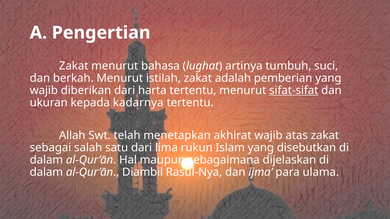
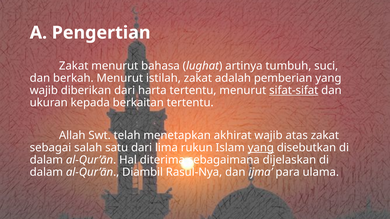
kadarnya: kadarnya -> berkaitan (138, 103)
yang underline: none -> present (261, 148)
maupun: maupun -> diterima (162, 160)
